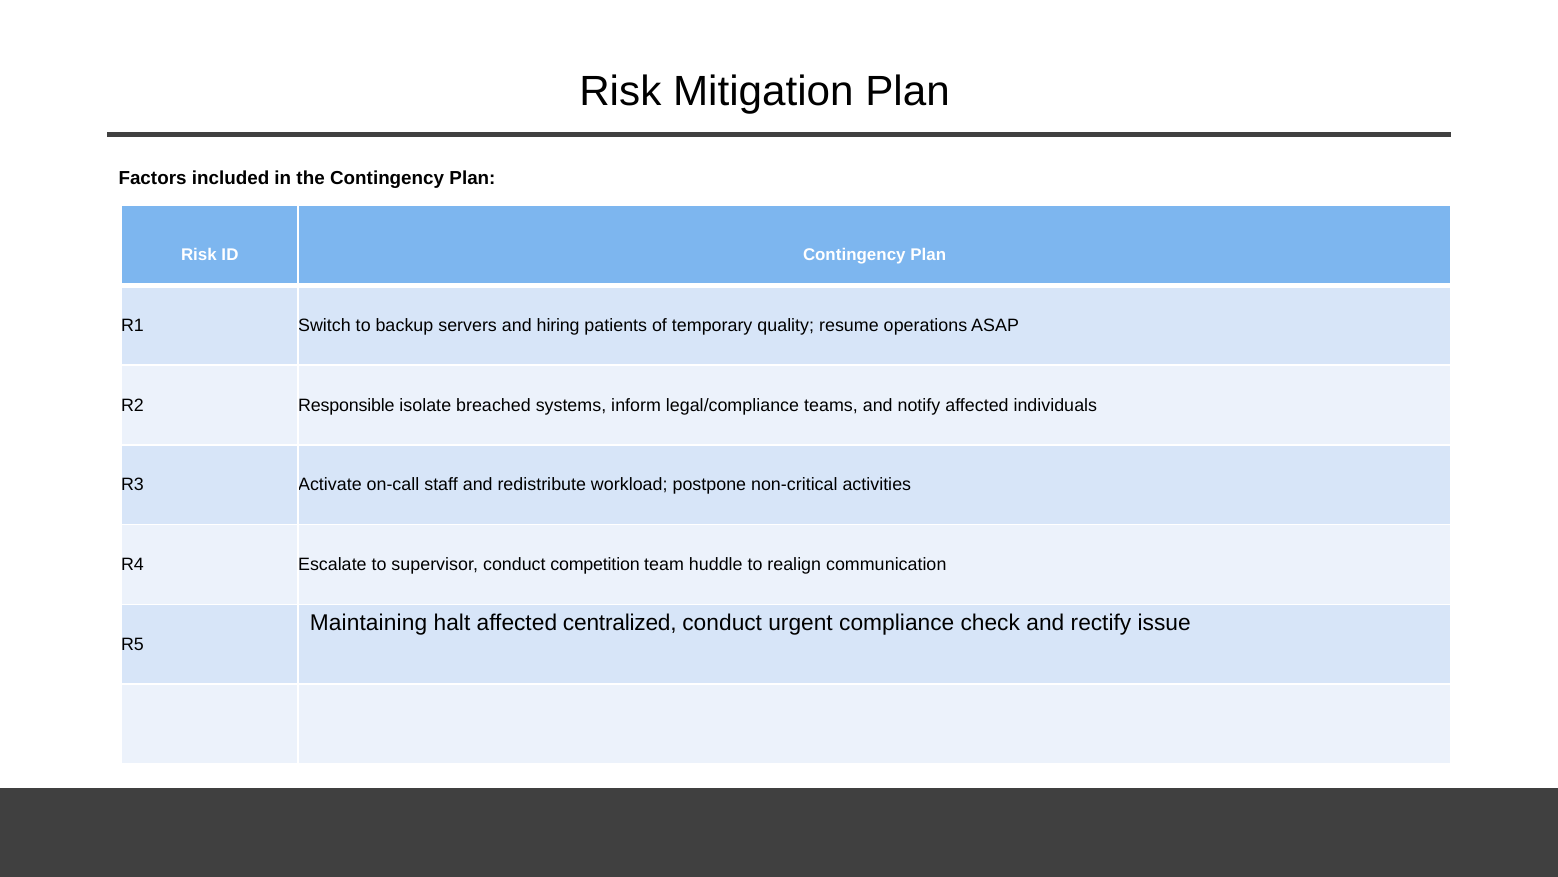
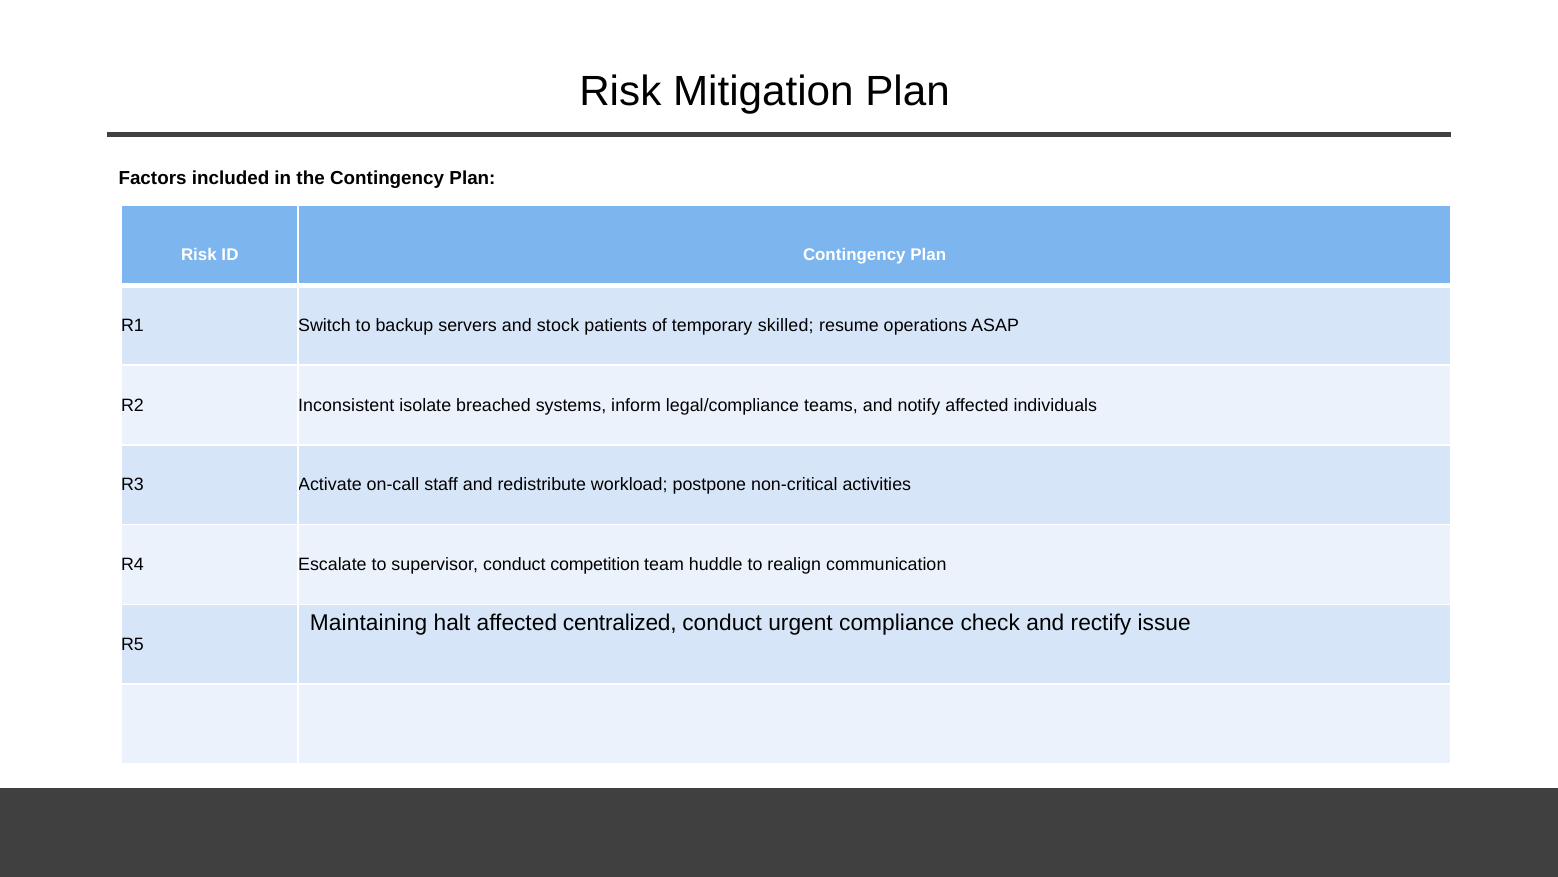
hiring: hiring -> stock (558, 325)
quality: quality -> skilled (786, 325)
Responsible: Responsible -> Inconsistent (346, 405)
